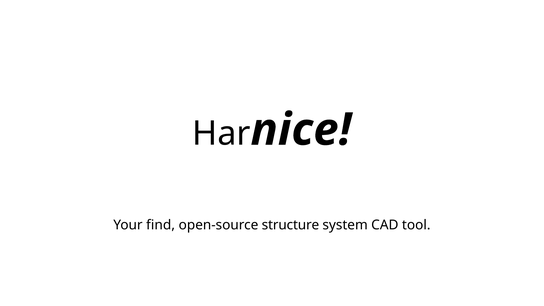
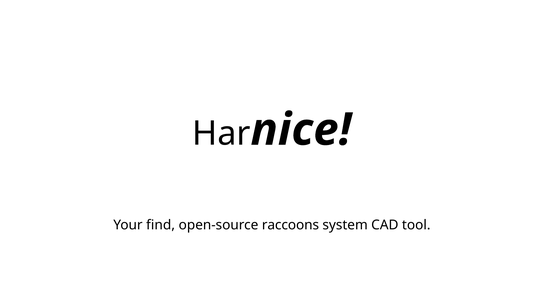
structure: structure -> raccoons (290, 225)
